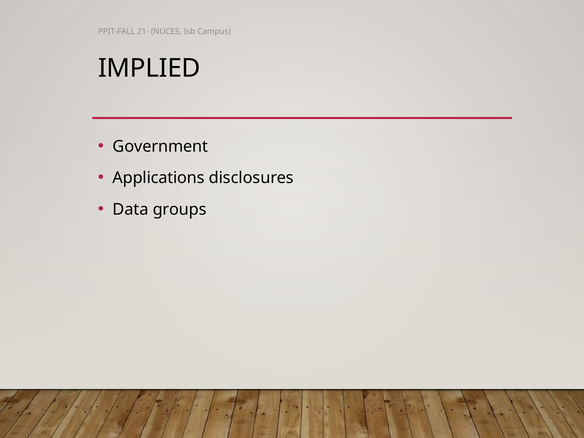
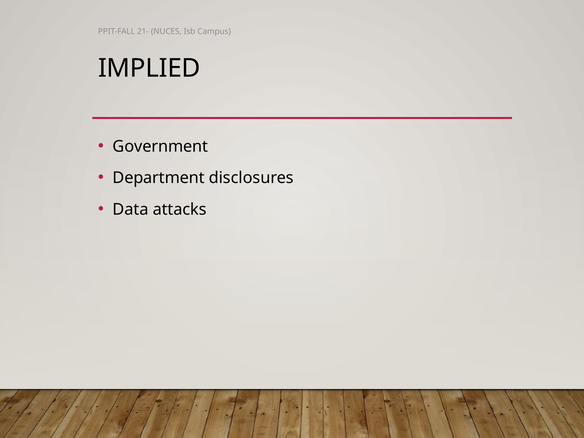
Applications: Applications -> Department (159, 178)
groups: groups -> attacks (180, 209)
